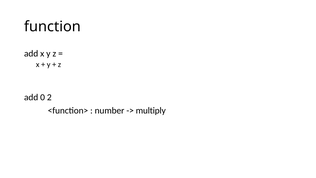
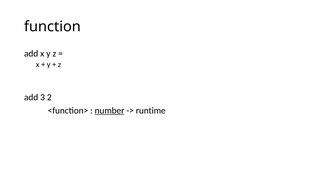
0: 0 -> 3 (43, 97)
number underline: none -> present (110, 110)
multiply: multiply -> runtime (151, 110)
